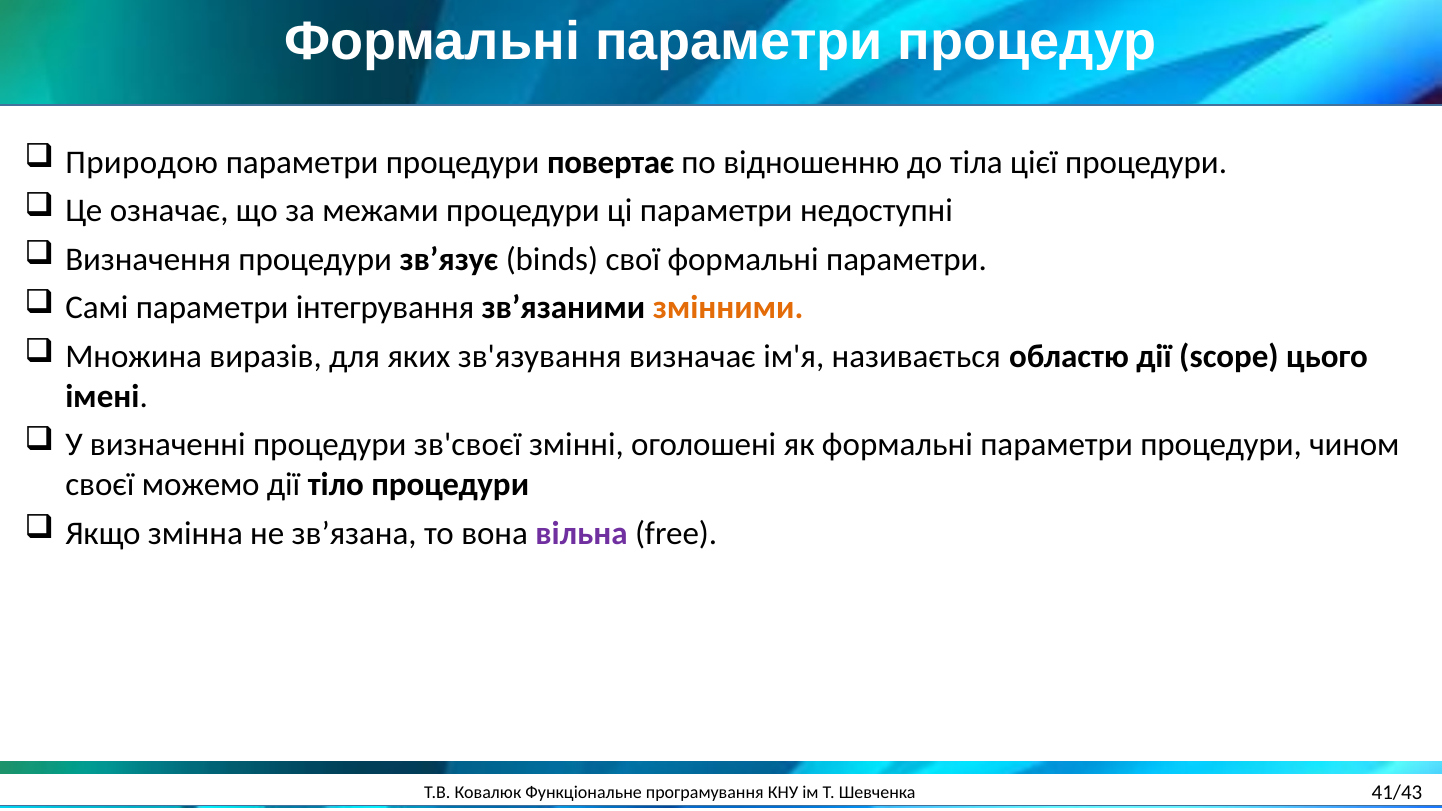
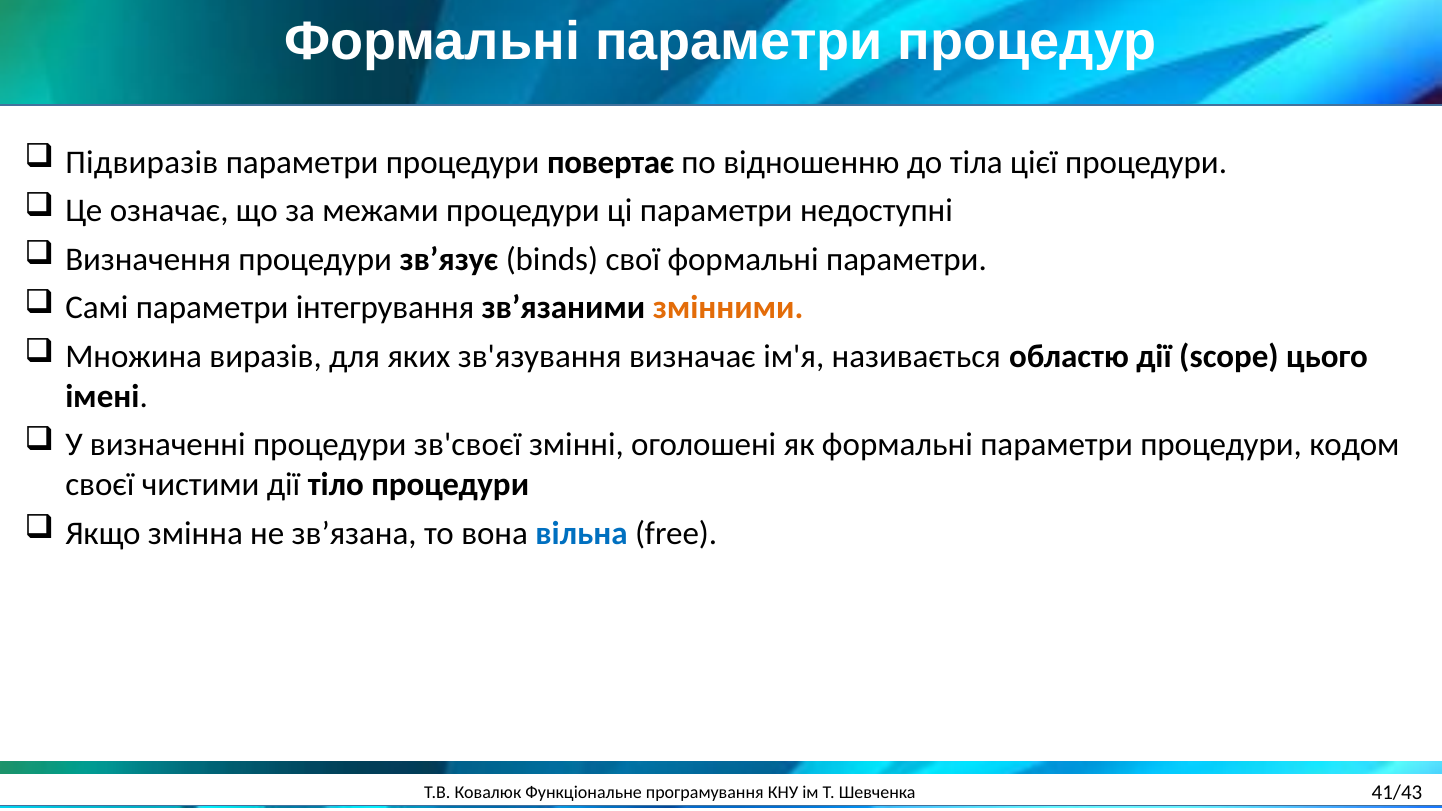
Природою: Природою -> Підвиразів (142, 162)
чином: чином -> кодом (1354, 445)
можемо: можемо -> чистими (201, 485)
вільна colour: purple -> blue (582, 533)
